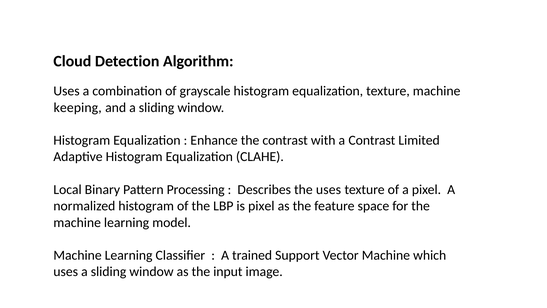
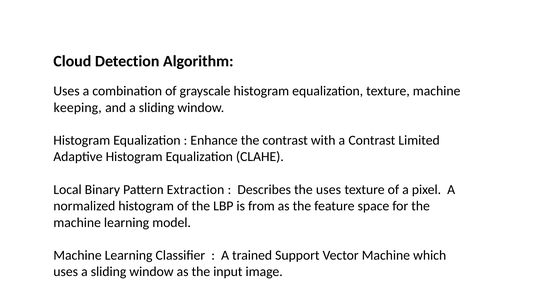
Processing: Processing -> Extraction (196, 189)
is pixel: pixel -> from (261, 206)
